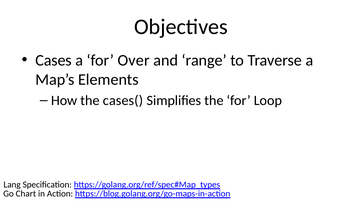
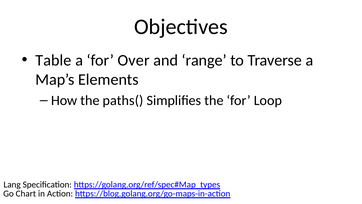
Cases: Cases -> Table (53, 60)
cases(: cases( -> paths( (123, 100)
